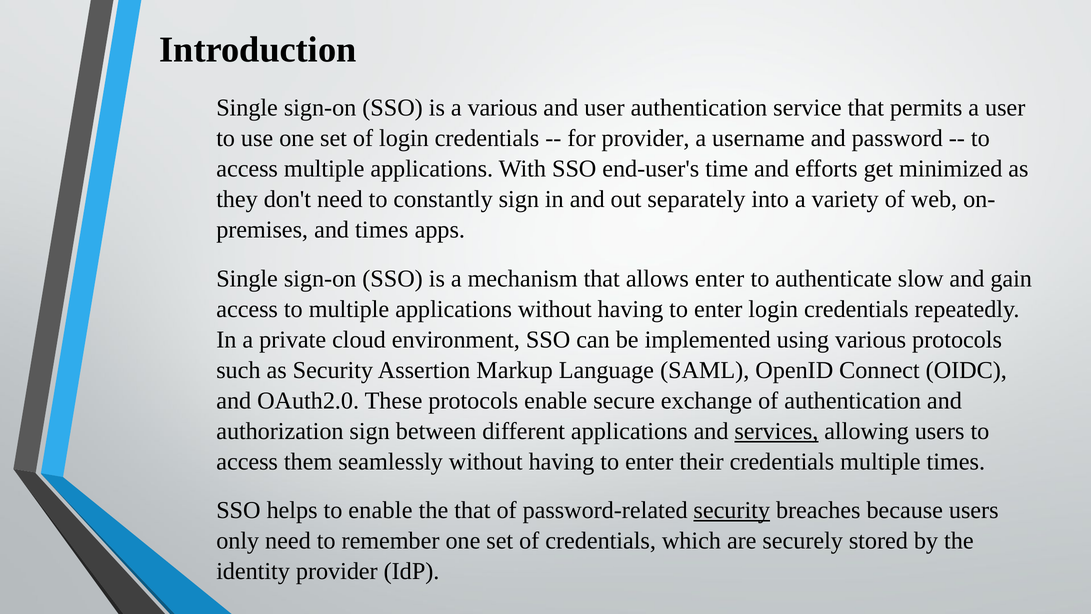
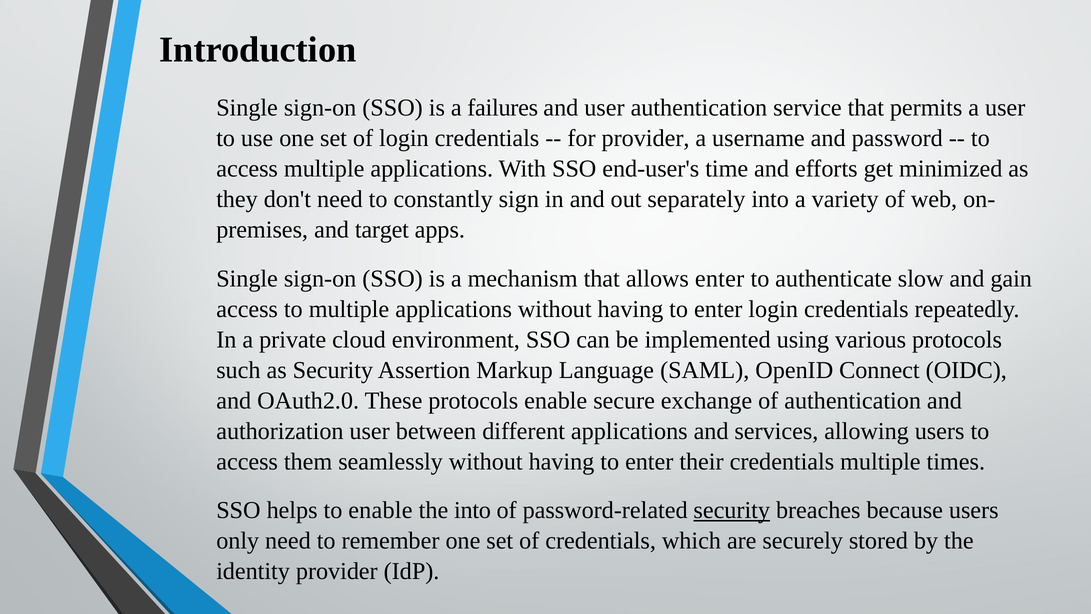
a various: various -> failures (503, 108)
and times: times -> target (382, 230)
authorization sign: sign -> user (370, 431)
services underline: present -> none (776, 431)
the that: that -> into (473, 510)
